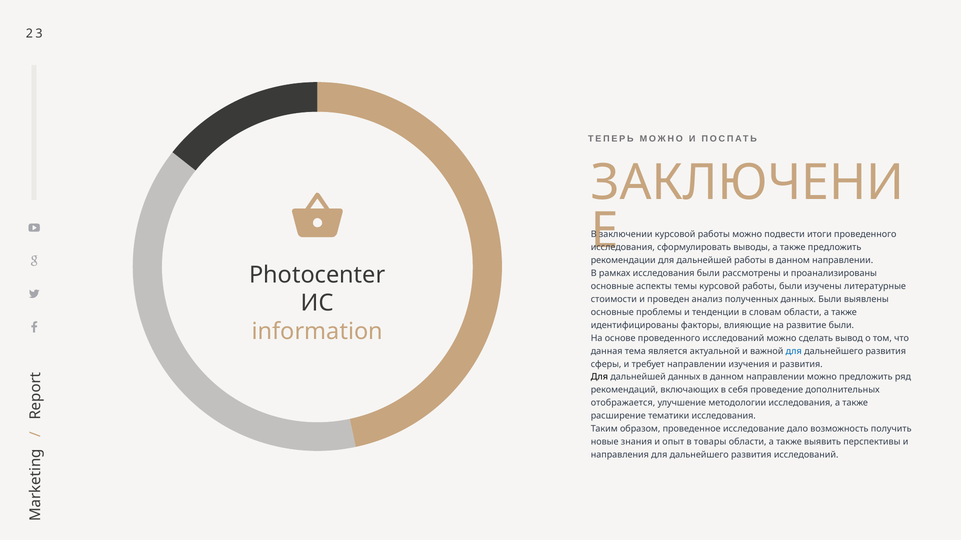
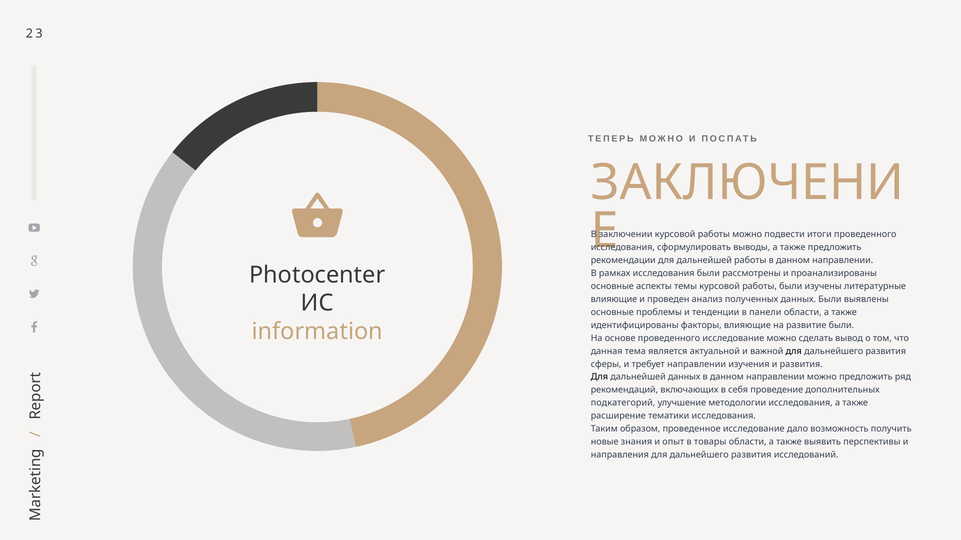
стоимости: стоимости -> влияющие (614, 300)
словам: словам -> панели (765, 313)
проведенного исследований: исследований -> исследование (733, 338)
для colour: blue -> black (794, 351)
отображается: отображается -> подкатегорий (623, 403)
